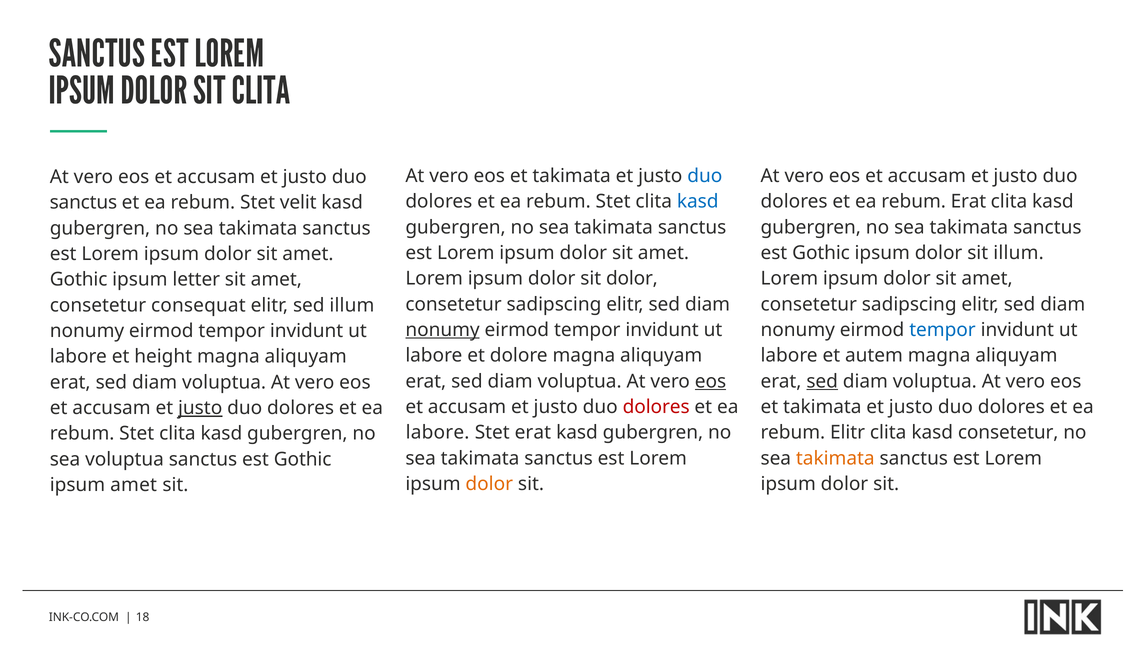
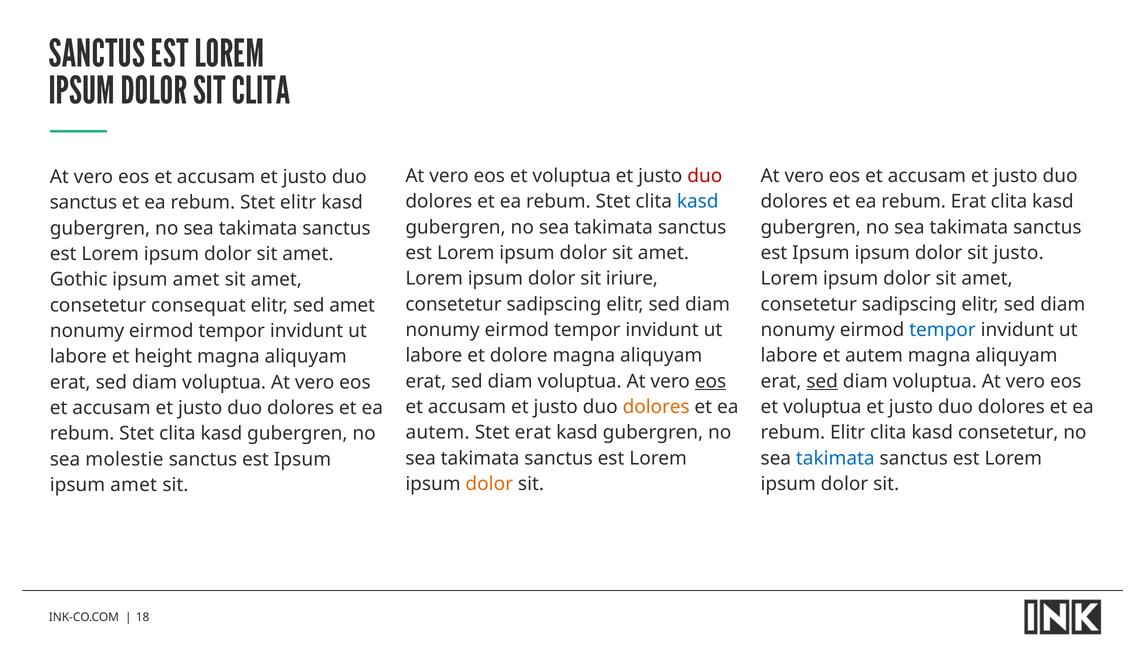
takimata: takimata -> voluptua (572, 176)
duo colour: blue -> red (705, 176)
Stet velit: velit -> elitr (298, 203)
Gothic: Gothic -> Ipsum (821, 253)
sit illum: illum -> justo (1019, 253)
sit dolor: dolor -> iriure (632, 278)
letter: letter -> amet (196, 279)
sed illum: illum -> amet (352, 305)
nonumy underline: present -> none (443, 330)
dolores colour: red -> orange (656, 407)
takimata: takimata -> voluptua (822, 407)
justo underline: present -> none (200, 408)
labore: labore -> autem (438, 432)
takimata colour: orange -> blue (835, 458)
sea voluptua: voluptua -> molestie (124, 459)
Gothic: Gothic -> Ipsum (303, 459)
